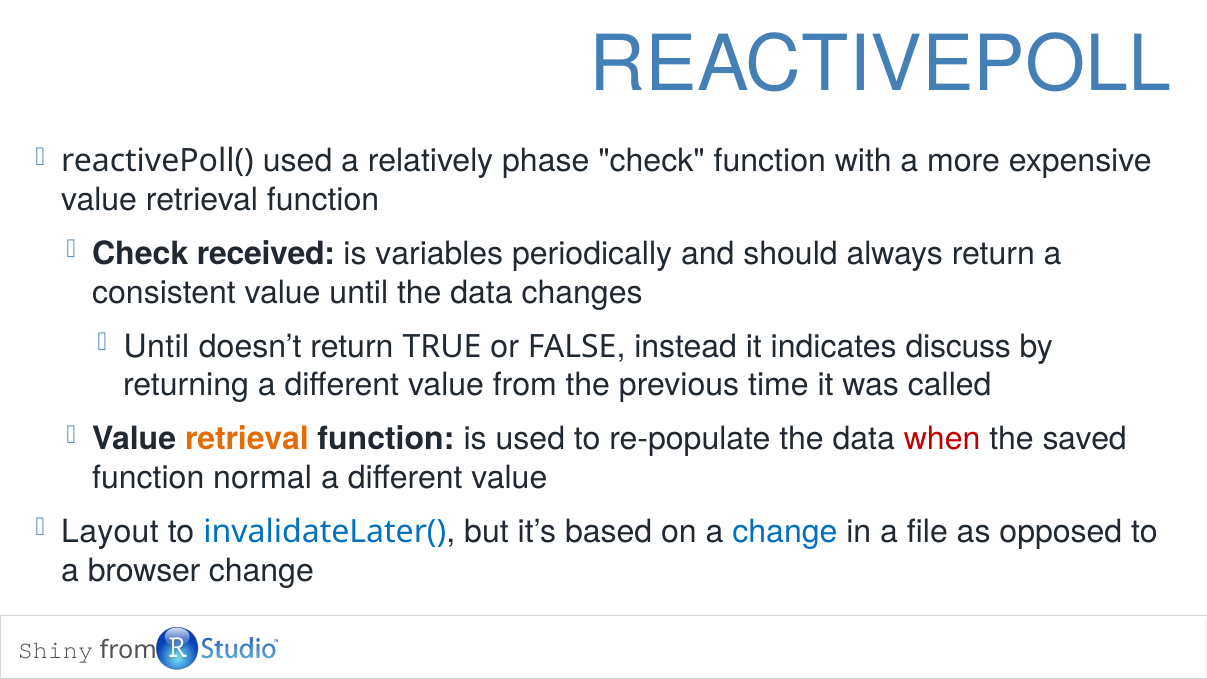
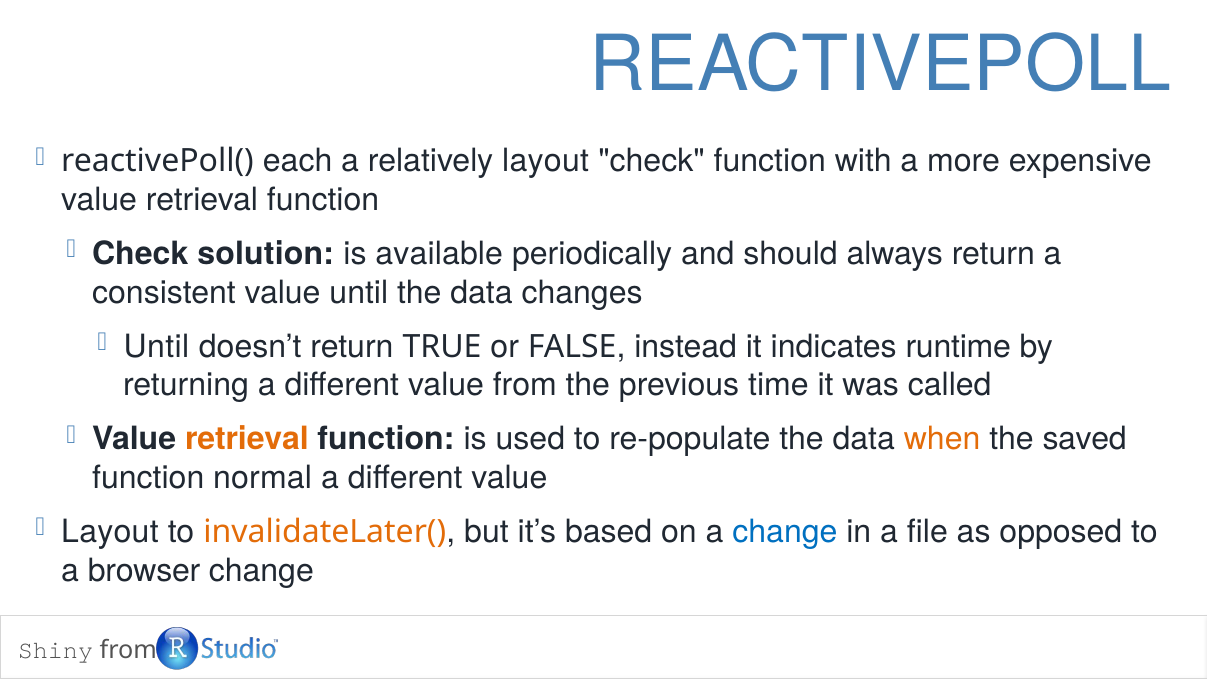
reactivePoll( used: used -> each (298, 161)
relatively phase: phase -> layout (546, 161)
received: received -> solution (266, 254)
variables: variables -> available (439, 254)
discuss: discuss -> runtime (958, 347)
when colour: red -> orange (942, 439)
invalidateLater( colour: blue -> orange (325, 532)
